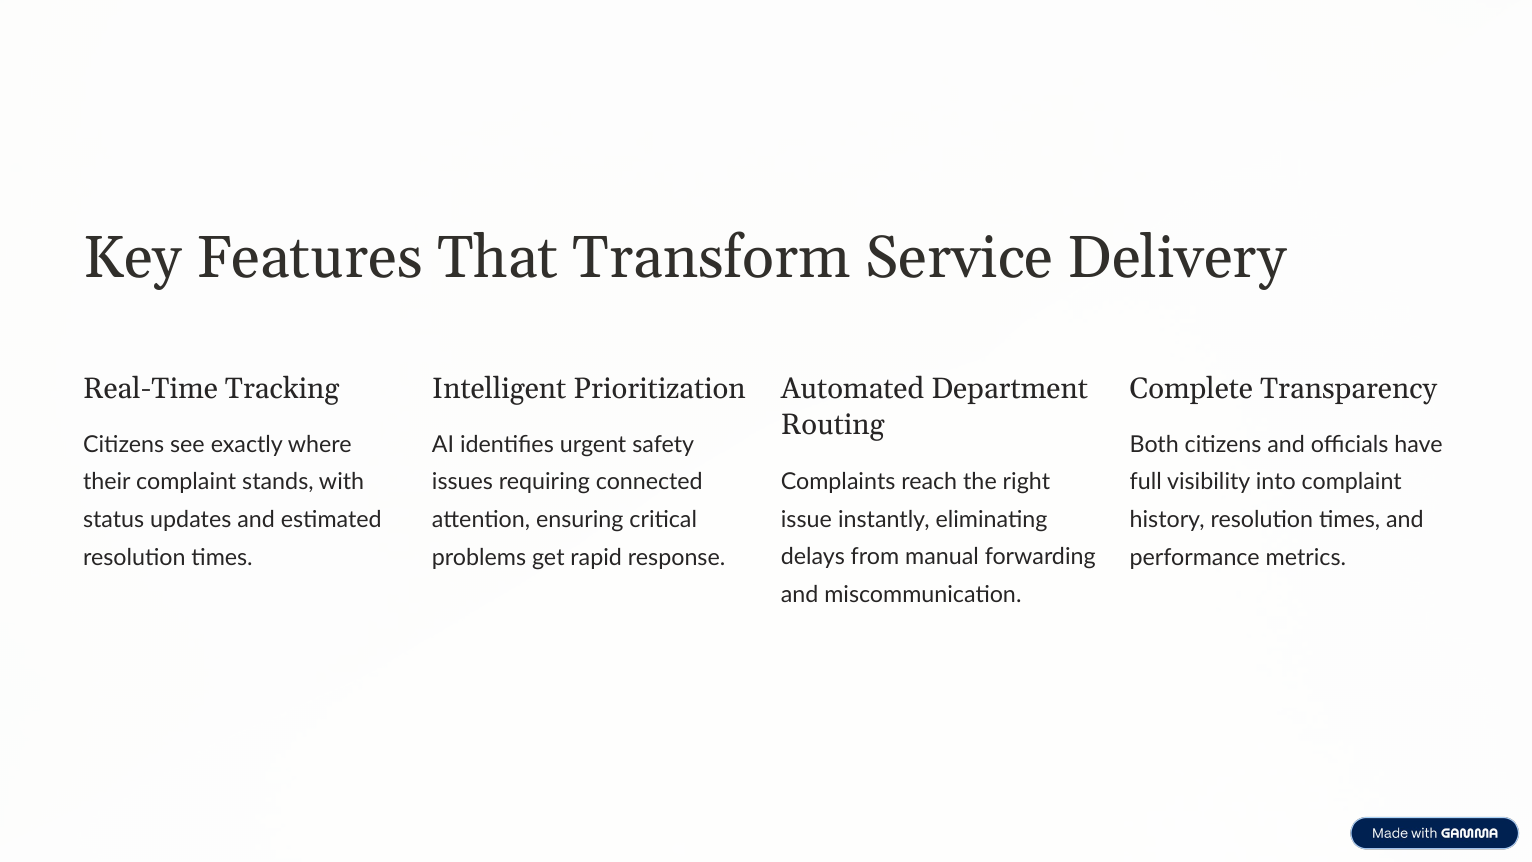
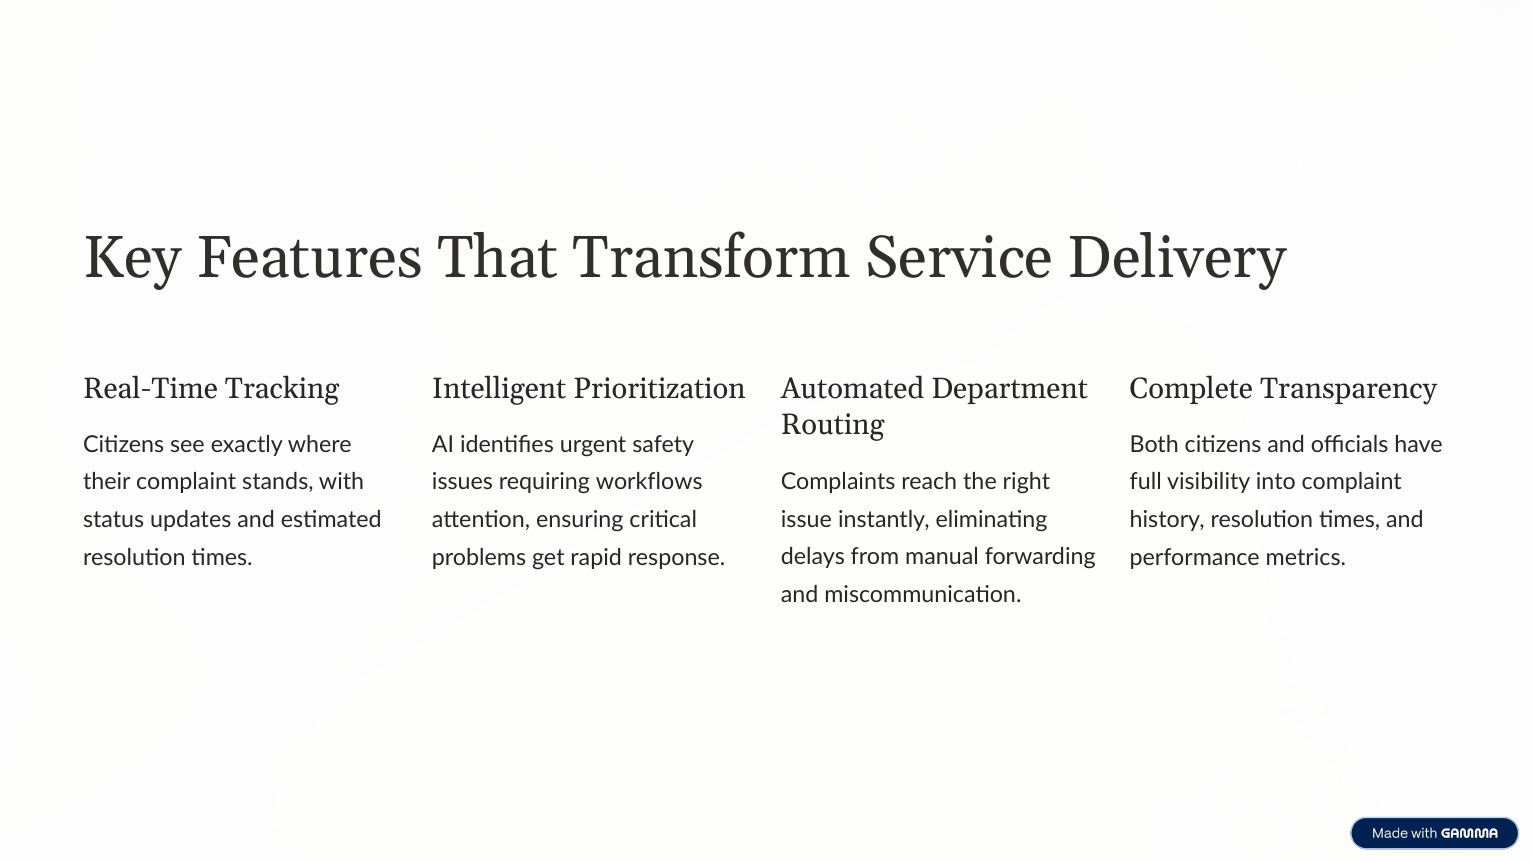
connected: connected -> workflows (649, 482)
